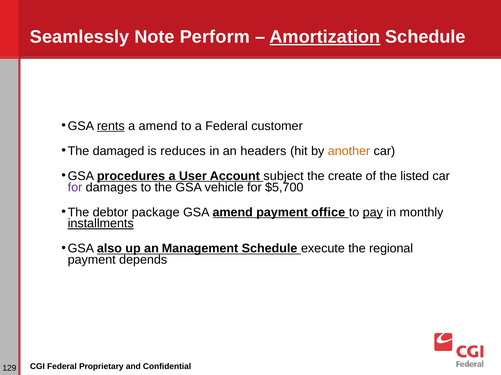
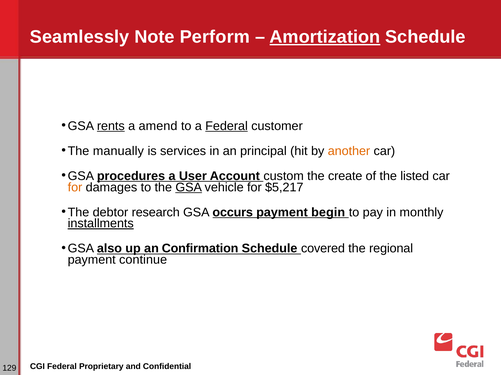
Federal underline: none -> present (227, 126)
damaged: damaged -> manually (118, 151)
reduces: reduces -> services (183, 151)
headers: headers -> principal (263, 151)
subject: subject -> custom (284, 176)
for colour: purple -> orange (75, 188)
GSA underline: none -> present (189, 188)
$5,700: $5,700 -> $5,217 (284, 188)
package: package -> research (156, 213)
GSA amend: amend -> occurs (233, 213)
office: office -> begin (328, 213)
pay underline: present -> none (373, 213)
Management: Management -> Confirmation (200, 249)
execute: execute -> covered (323, 249)
depends: depends -> continue (143, 260)
